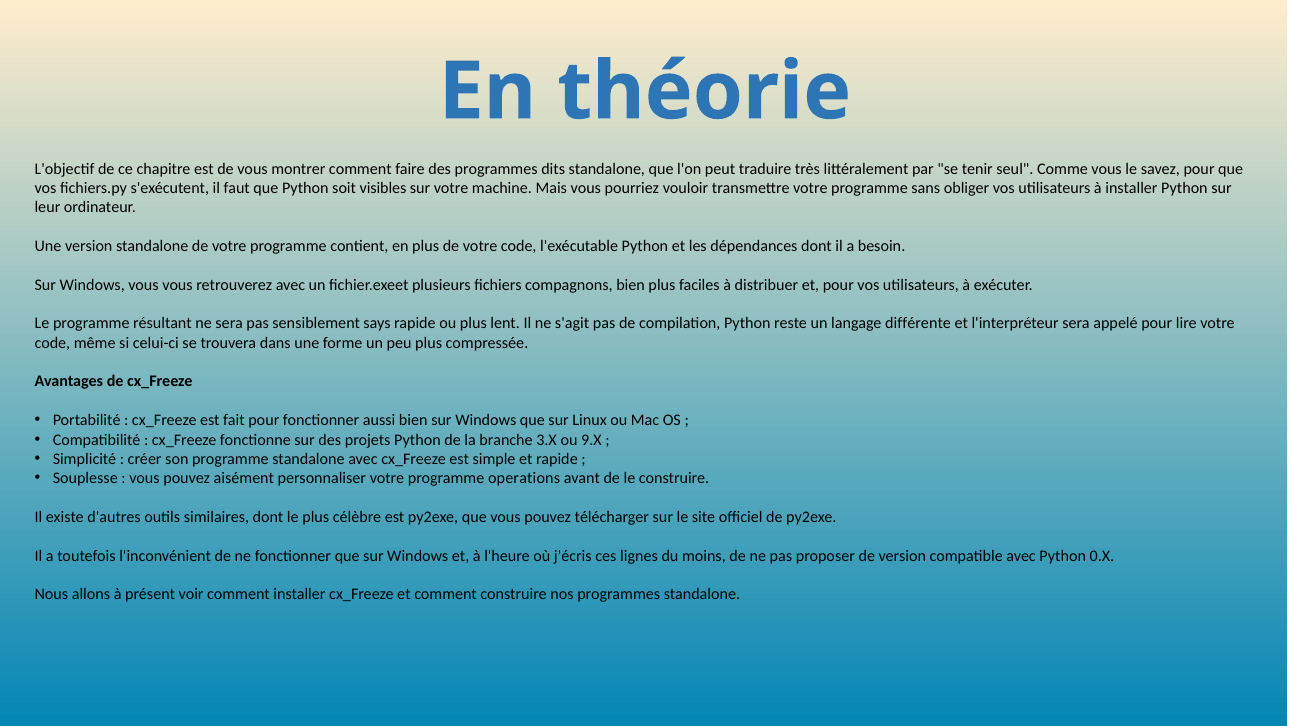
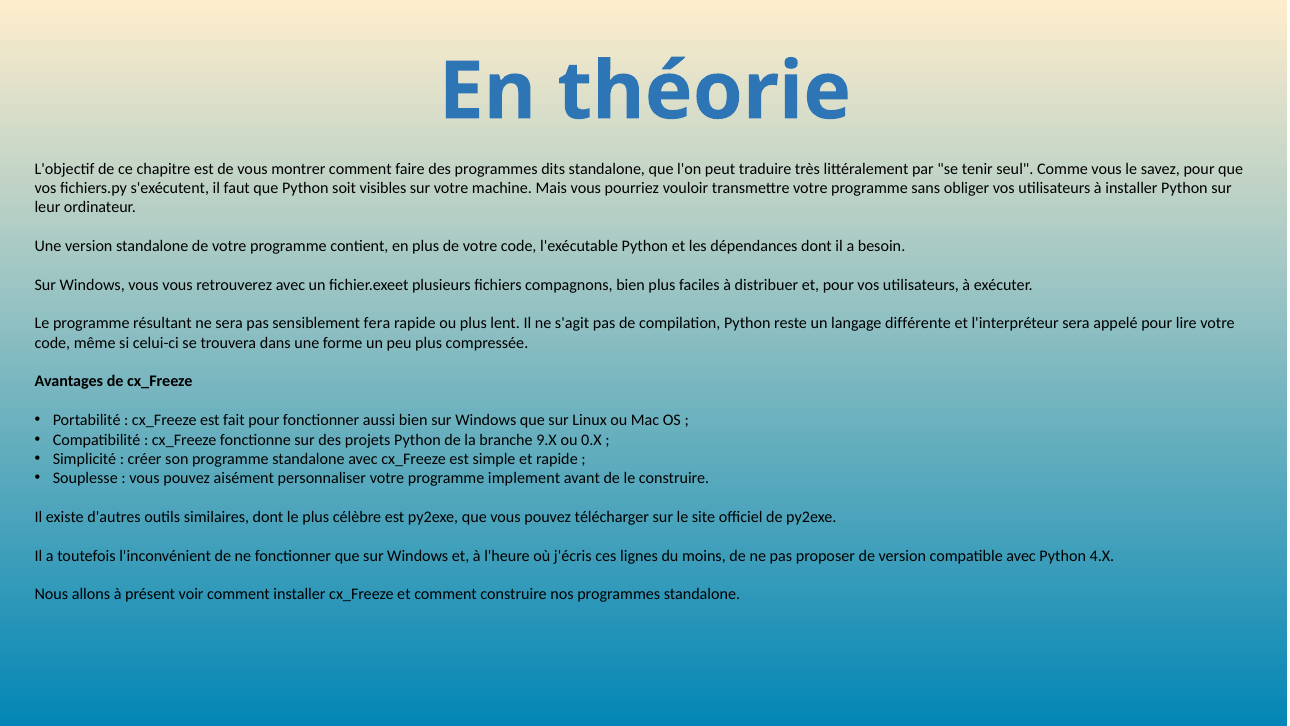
says: says -> fera (377, 323)
3.X: 3.X -> 9.X (547, 439)
9.X: 9.X -> 0.X (591, 439)
operations: operations -> implement (524, 478)
0.X: 0.X -> 4.X (1102, 556)
